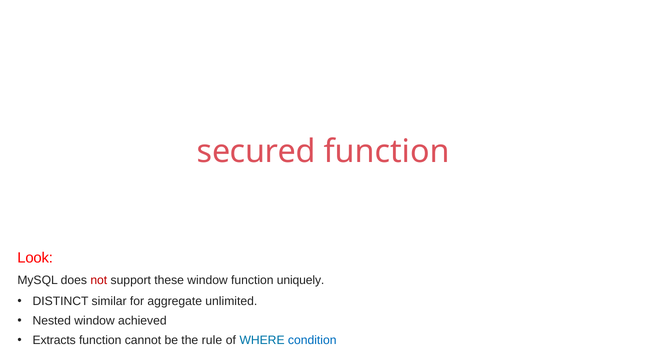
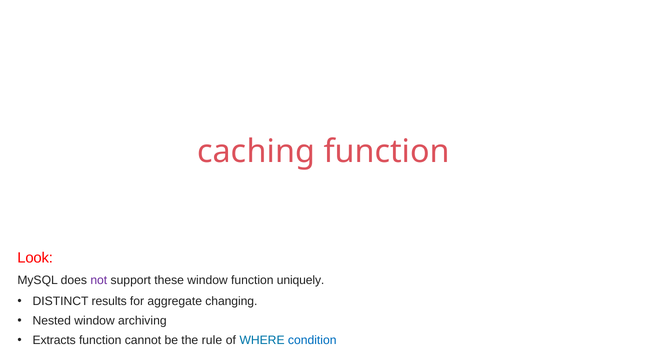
secured: secured -> caching (256, 152)
not colour: red -> purple (99, 280)
similar: similar -> results (109, 301)
unlimited: unlimited -> changing (231, 301)
achieved: achieved -> archiving (142, 321)
